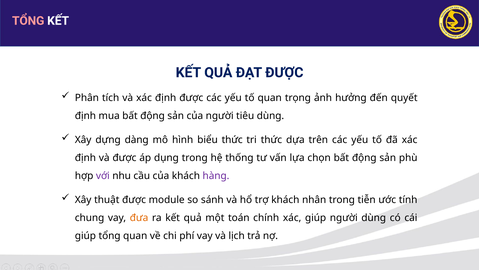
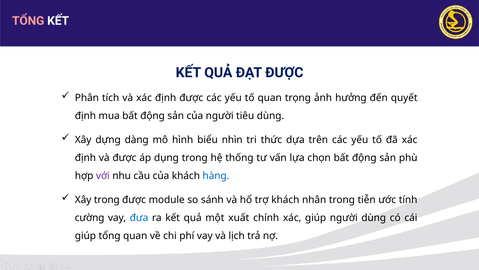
biểu thức: thức -> nhìn (232, 139)
hàng colour: purple -> blue (216, 175)
Xây thuật: thuật -> trong (107, 199)
chung: chung -> cường (90, 217)
đưa colour: orange -> blue (139, 217)
toán: toán -> xuất (239, 217)
